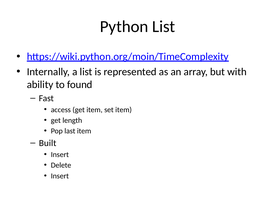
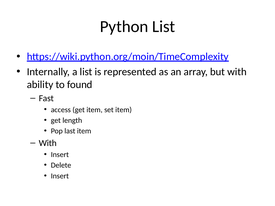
Built: Built -> With (48, 143)
